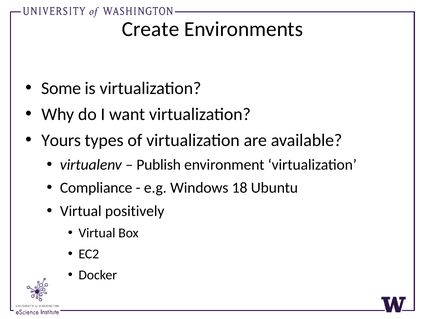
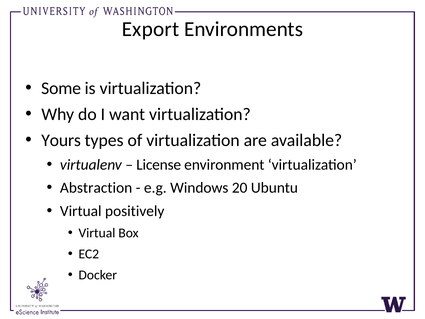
Create: Create -> Export (150, 29)
Publish: Publish -> License (159, 165)
Compliance: Compliance -> Abstraction (96, 188)
18: 18 -> 20 (240, 188)
